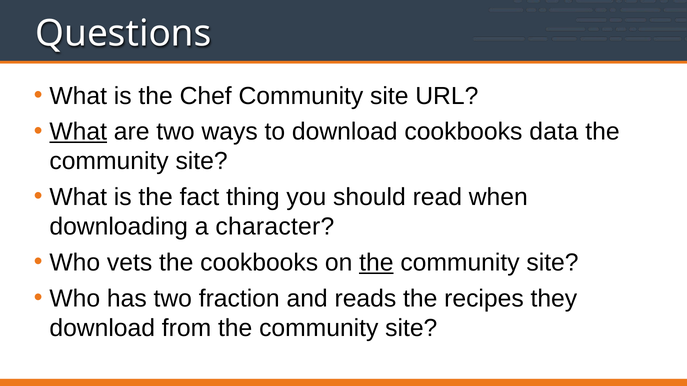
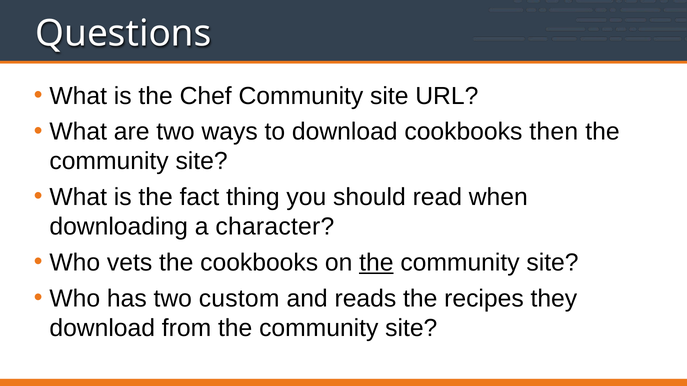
What underline: present -> none (78, 132)
data: data -> then (554, 132)
fraction: fraction -> custom (239, 299)
